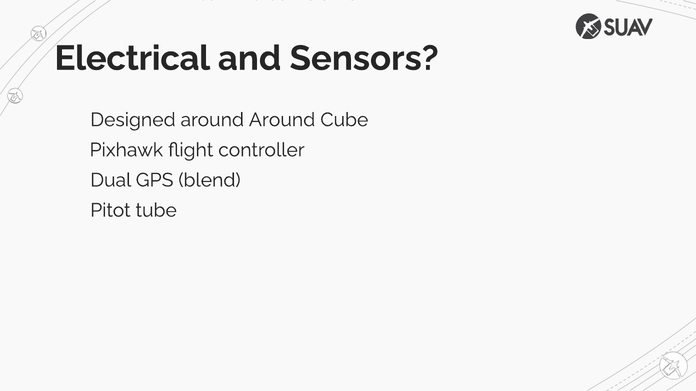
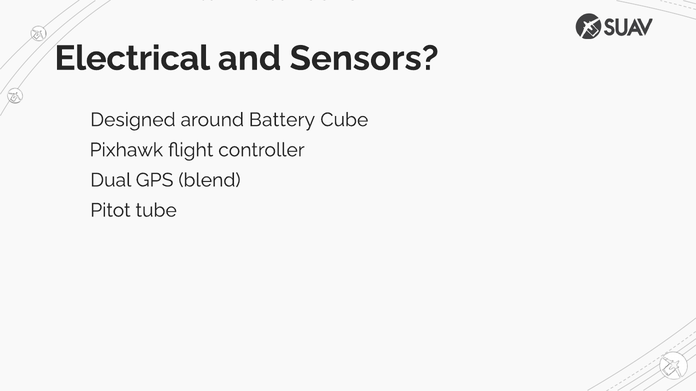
around Around: Around -> Battery (282, 120)
